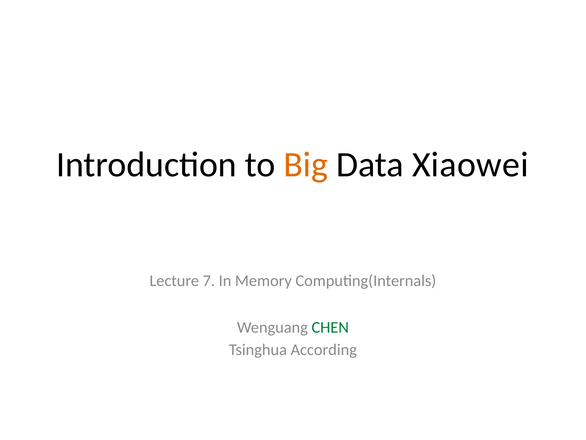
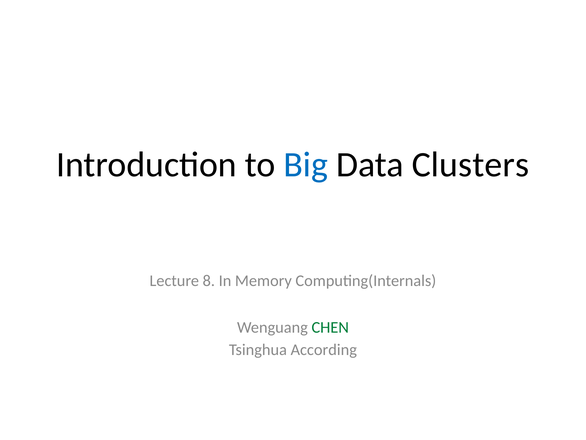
Big colour: orange -> blue (306, 165)
Xiaowei: Xiaowei -> Clusters (470, 165)
7: 7 -> 8 (209, 280)
